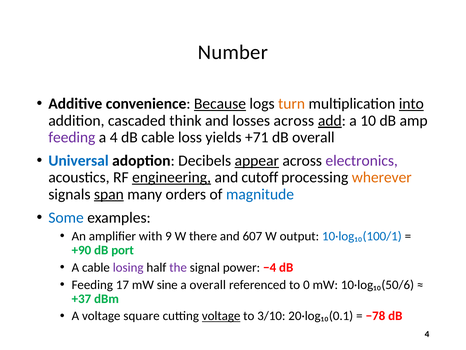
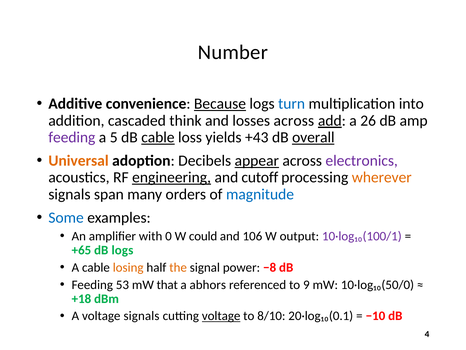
turn colour: orange -> blue (292, 104)
into underline: present -> none (411, 104)
10: 10 -> 26 (368, 120)
a 4: 4 -> 5 (114, 137)
cable underline: none -> present (158, 137)
+71: +71 -> +43 (257, 137)
overall underline: none -> present (313, 137)
Universal colour: blue -> orange (78, 160)
span underline: present -> none (109, 194)
9: 9 -> 0 (168, 236)
there: there -> could (203, 236)
607: 607 -> 106 (252, 236)
10·log₁₀(100/1 colour: blue -> purple (362, 236)
+90: +90 -> +65 (81, 250)
dB port: port -> logs (122, 250)
losing colour: purple -> orange (128, 267)
the colour: purple -> orange (178, 267)
−4: −4 -> −8 (270, 267)
17: 17 -> 53 (122, 284)
sine: sine -> that (167, 284)
a overall: overall -> abhors (208, 284)
0: 0 -> 9 (306, 284)
10·log₁₀(50/6: 10·log₁₀(50/6 -> 10·log₁₀(50/0 (377, 284)
+37: +37 -> +18 (81, 298)
voltage square: square -> signals (141, 316)
3/10: 3/10 -> 8/10 (271, 316)
−78: −78 -> −10 (375, 316)
